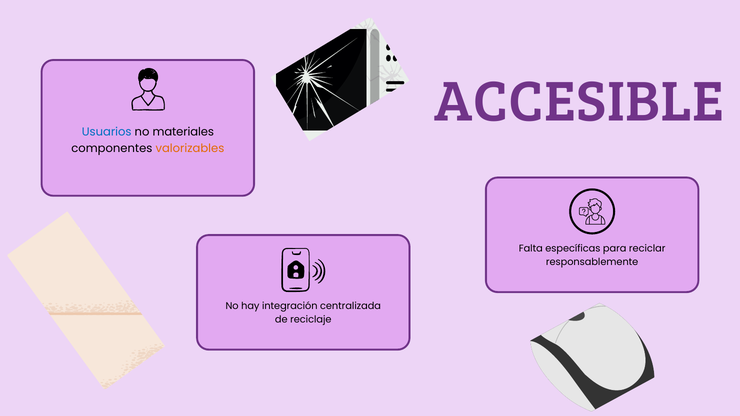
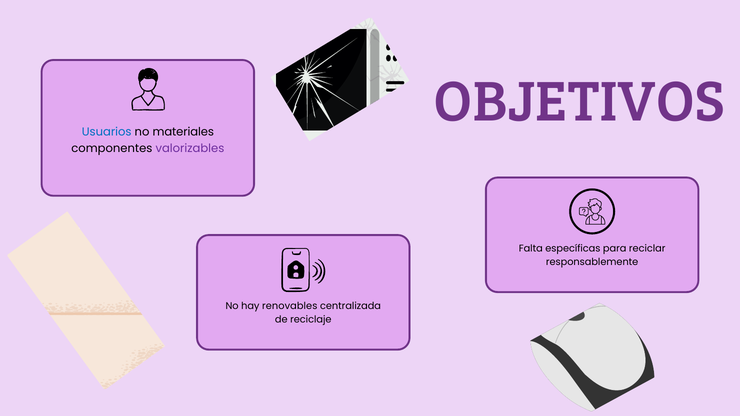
ACCESIBLE: ACCESIBLE -> OBJETIVOS (579, 102)
valorizables colour: orange -> purple (190, 148)
integración: integración -> renovables (290, 306)
